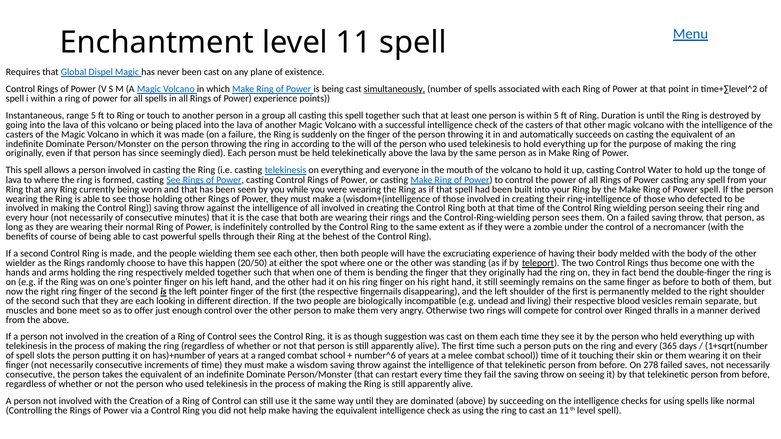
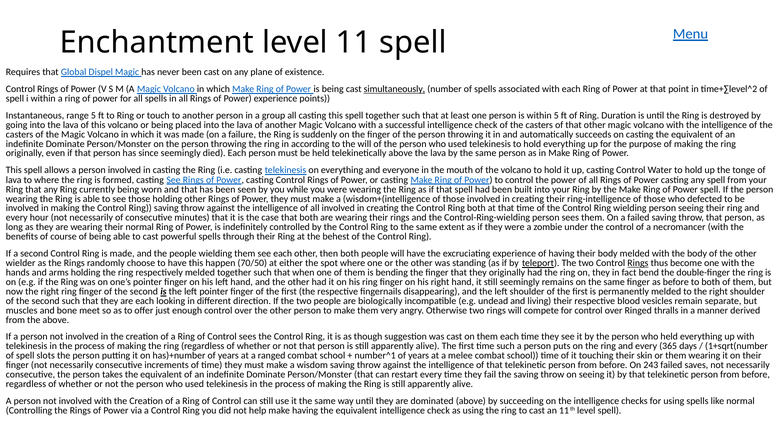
20/50: 20/50 -> 70/50 (252, 263)
Rings underline: none -> present (638, 263)
number^6: number^6 -> number^1 (375, 356)
278: 278 -> 243 (651, 365)
